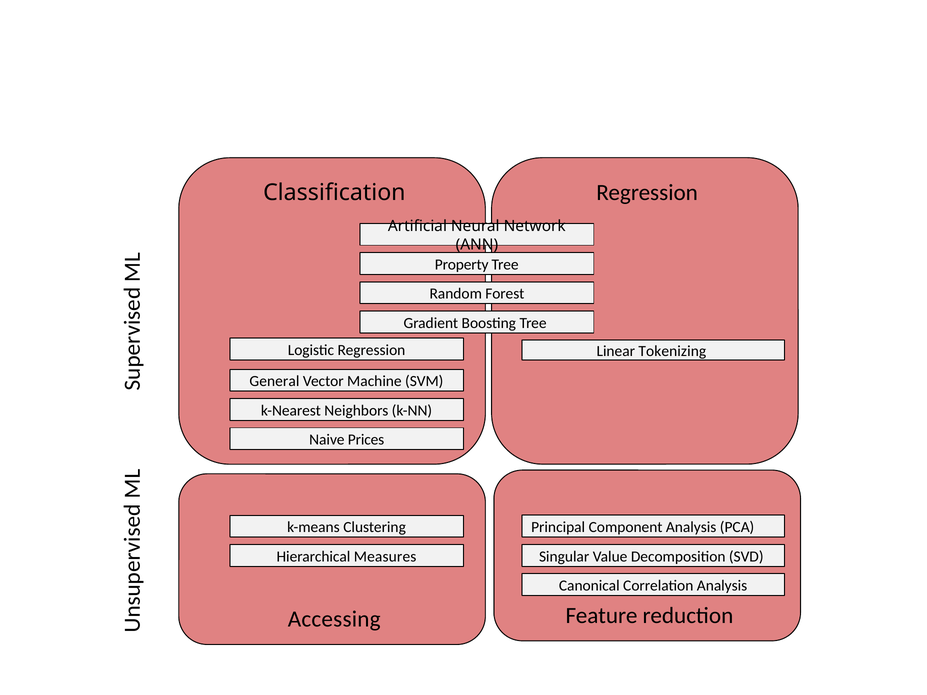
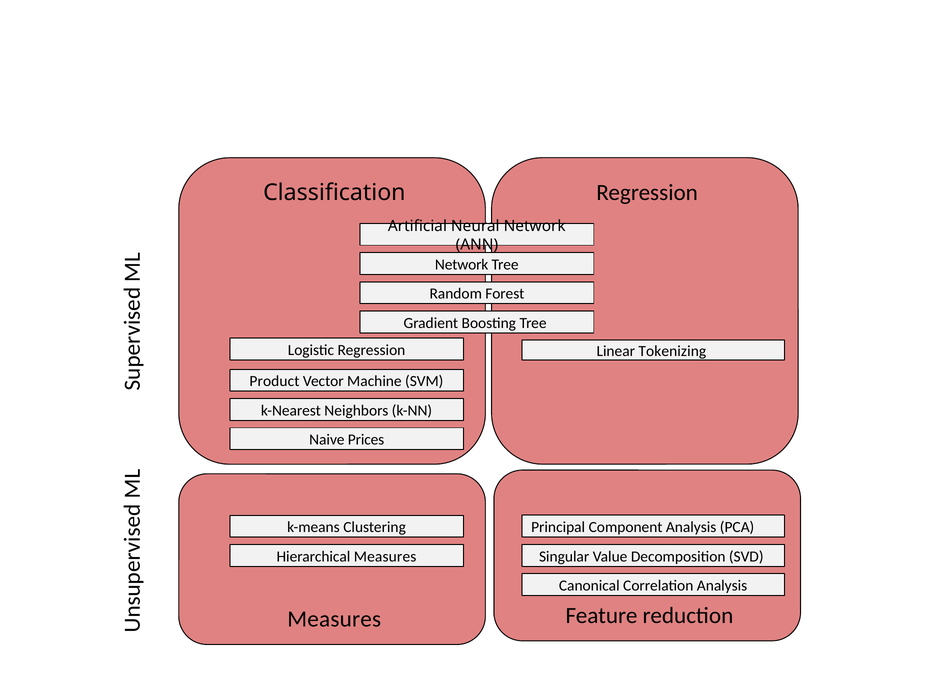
Property: Property -> Network (462, 265)
General: General -> Product (274, 382)
Accessing: Accessing -> Measures (334, 619)
